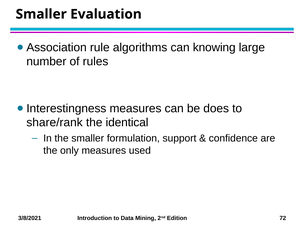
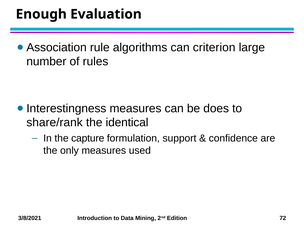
Smaller: Smaller -> Enough (41, 14)
knowing: knowing -> criterion (214, 47)
the smaller: smaller -> capture (88, 138)
